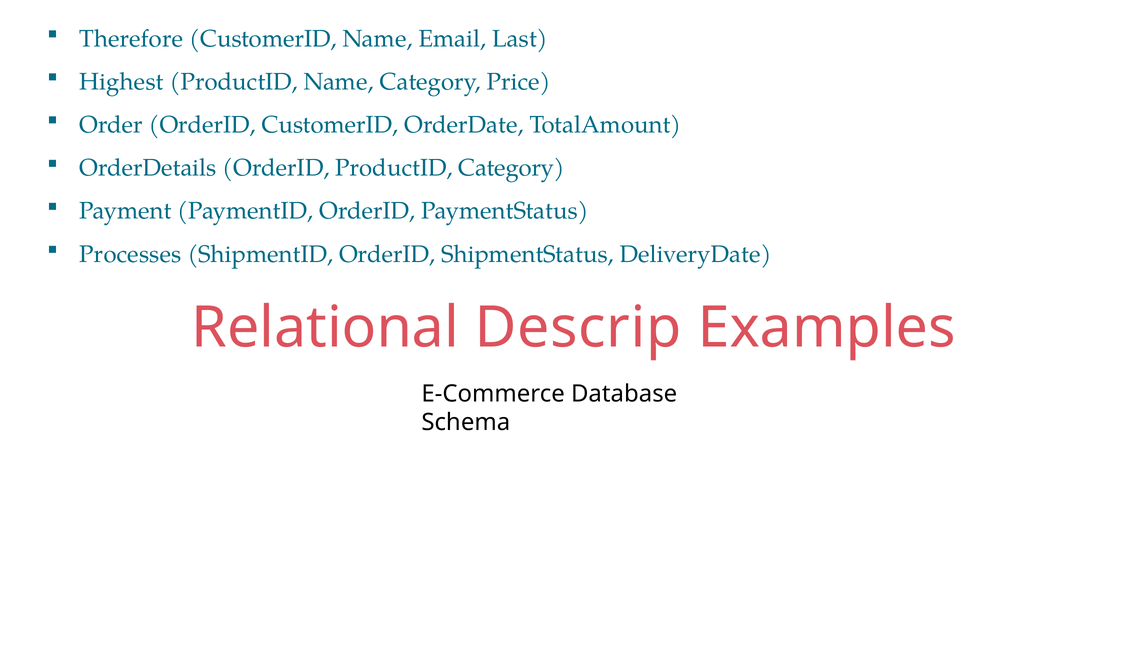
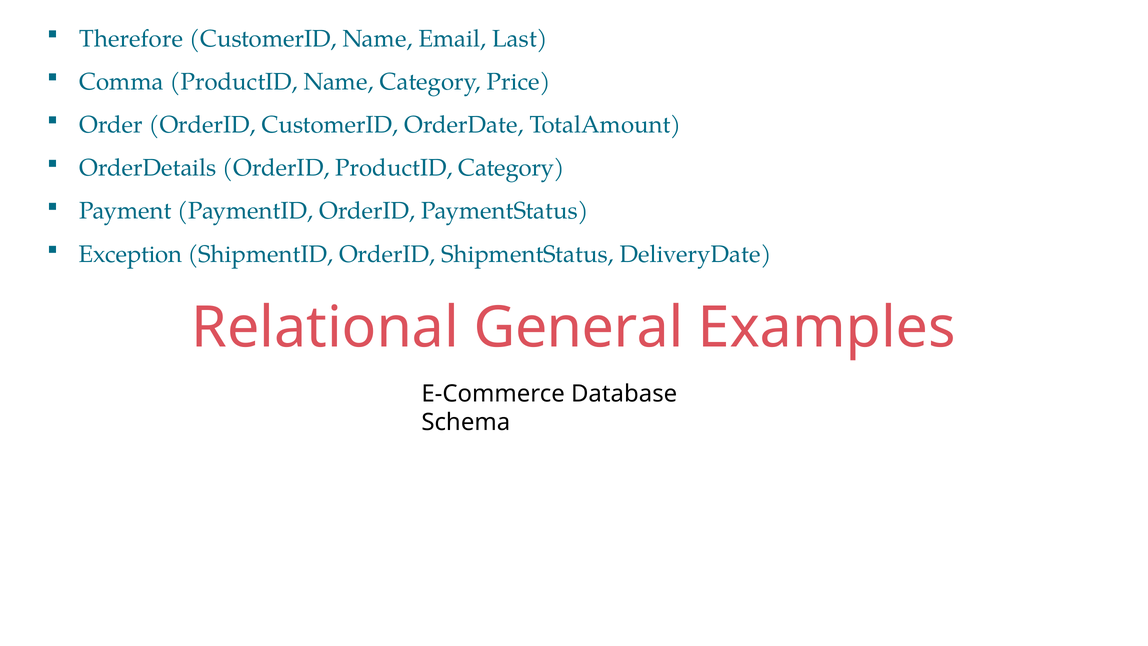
Highest: Highest -> Comma (122, 82)
Processes: Processes -> Exception (131, 254)
Descrip: Descrip -> General (579, 328)
